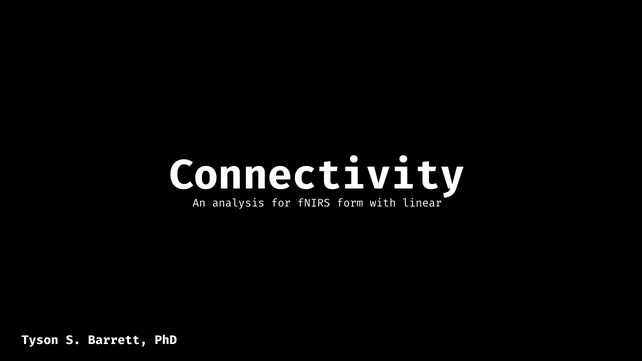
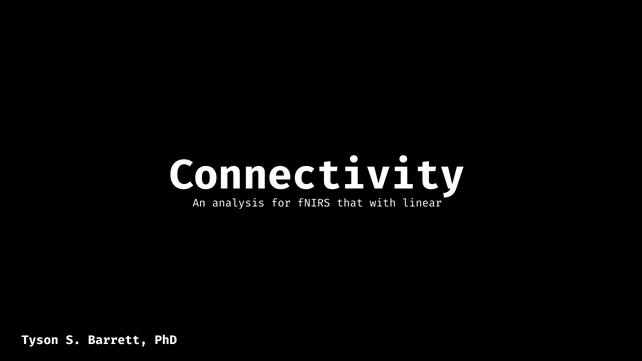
form: form -> that (350, 203)
